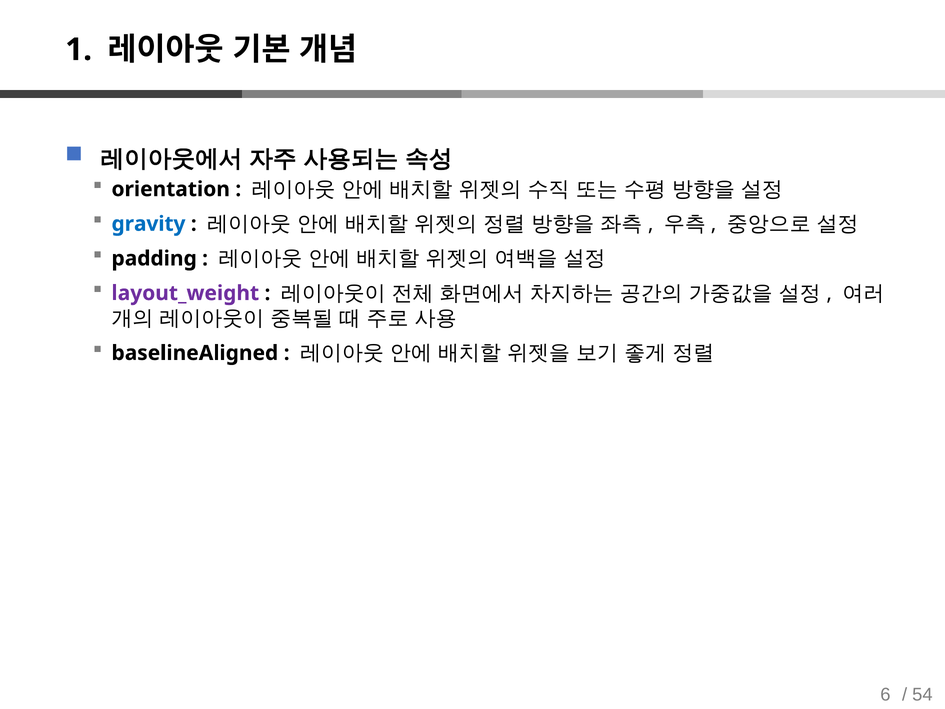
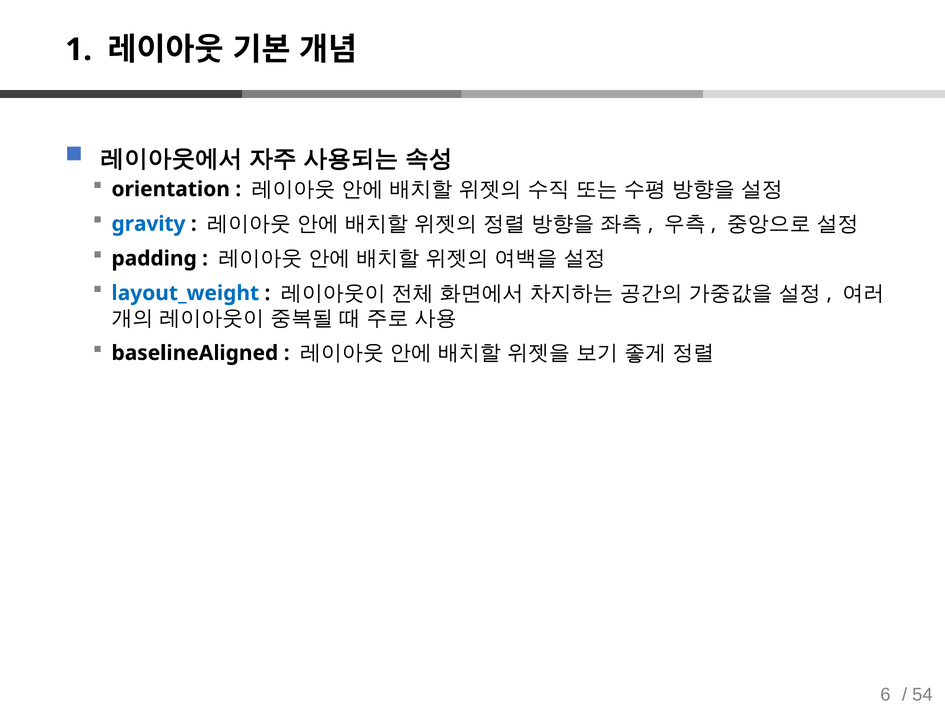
layout_weight colour: purple -> blue (185, 293)
